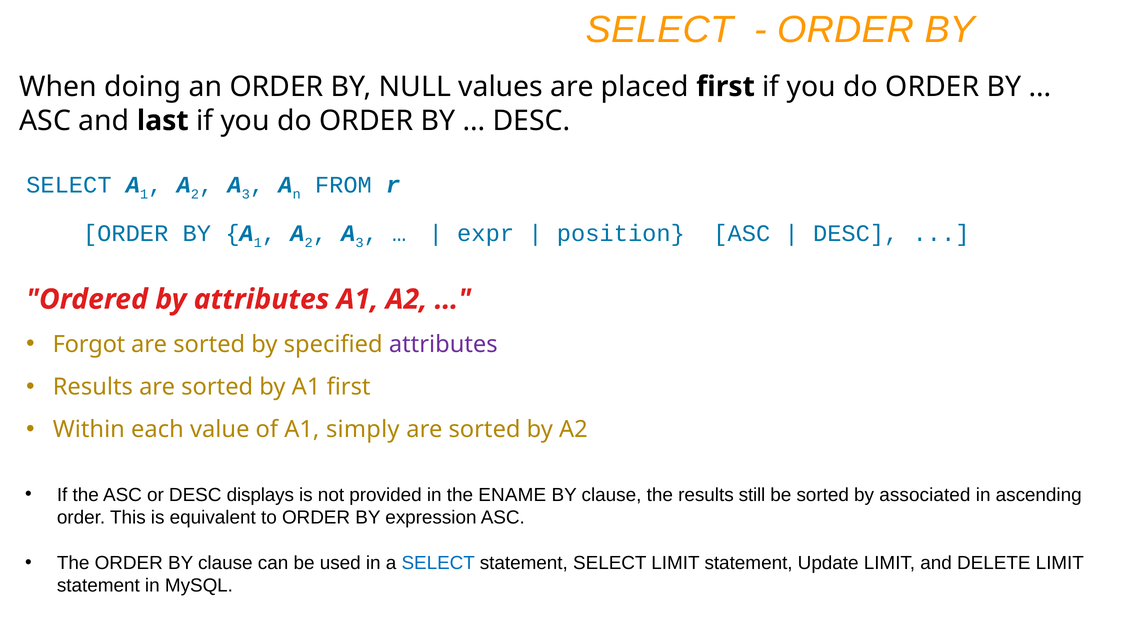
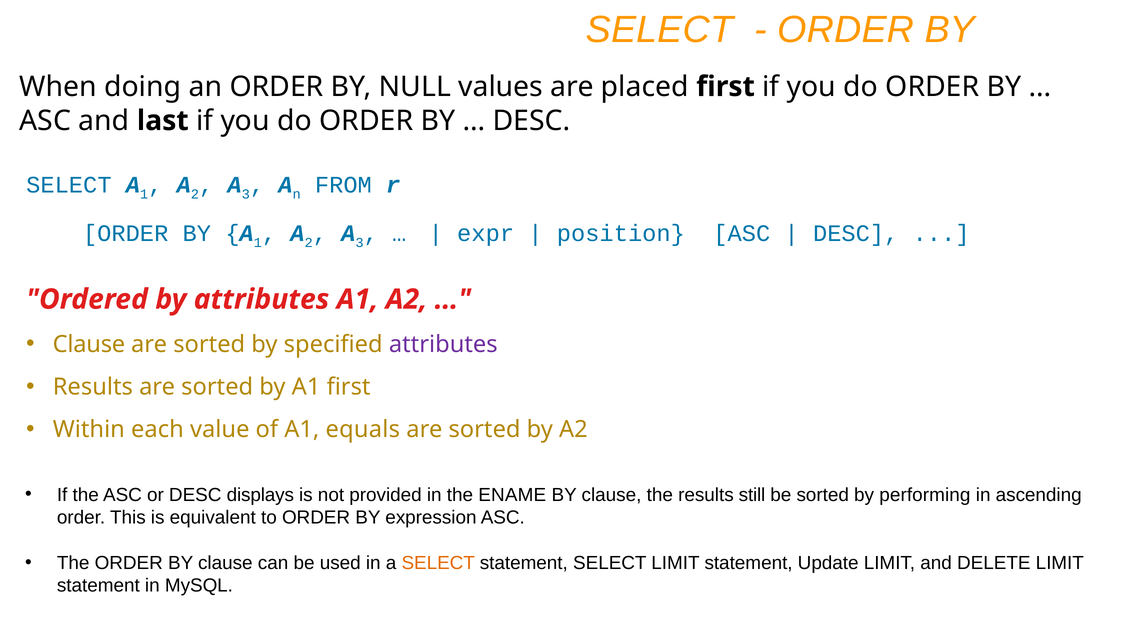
Forgot: Forgot -> Clause (89, 344)
simply: simply -> equals (363, 430)
associated: associated -> performing (925, 495)
SELECT colour: blue -> orange (438, 563)
